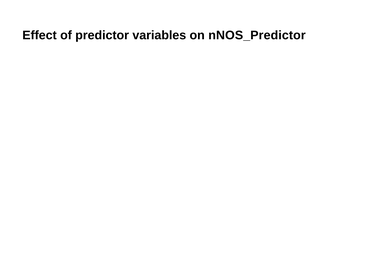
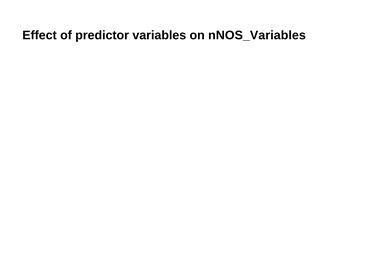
nNOS_Predictor: nNOS_Predictor -> nNOS_Variables (257, 35)
